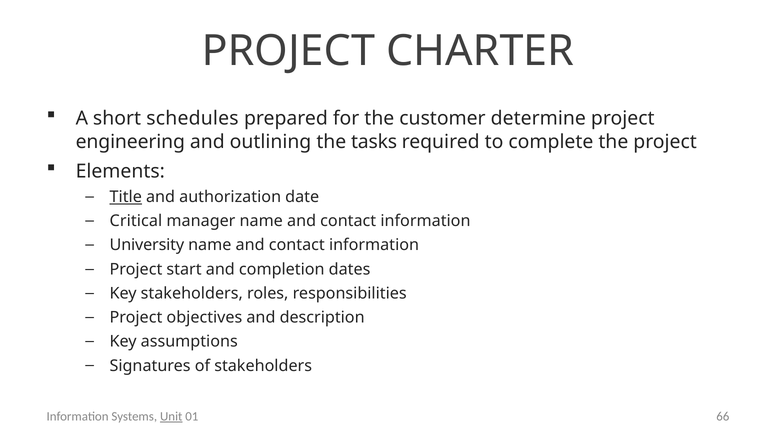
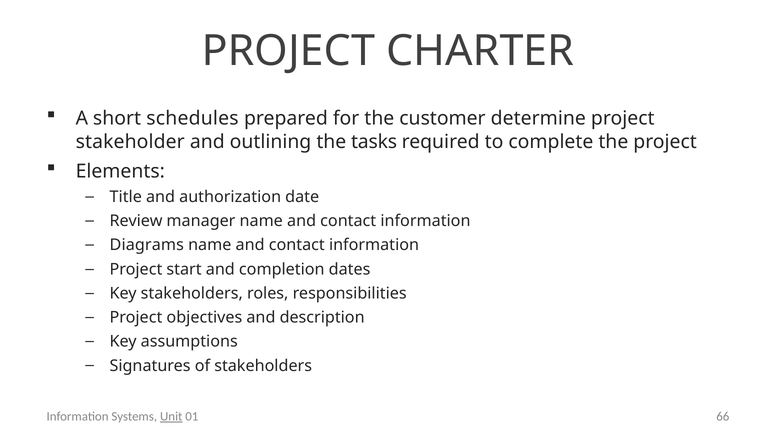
engineering: engineering -> stakeholder (130, 142)
Title underline: present -> none (126, 197)
Critical: Critical -> Review (136, 221)
University: University -> Diagrams (147, 245)
